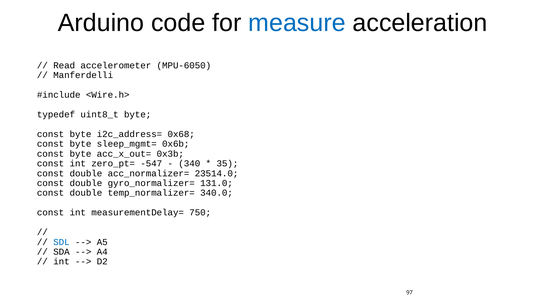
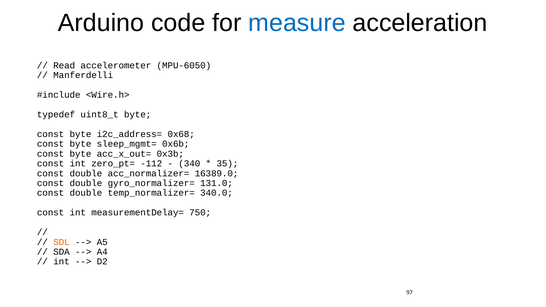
-547: -547 -> -112 (151, 164)
23514.0: 23514.0 -> 16389.0 (217, 173)
SDL colour: blue -> orange (61, 242)
